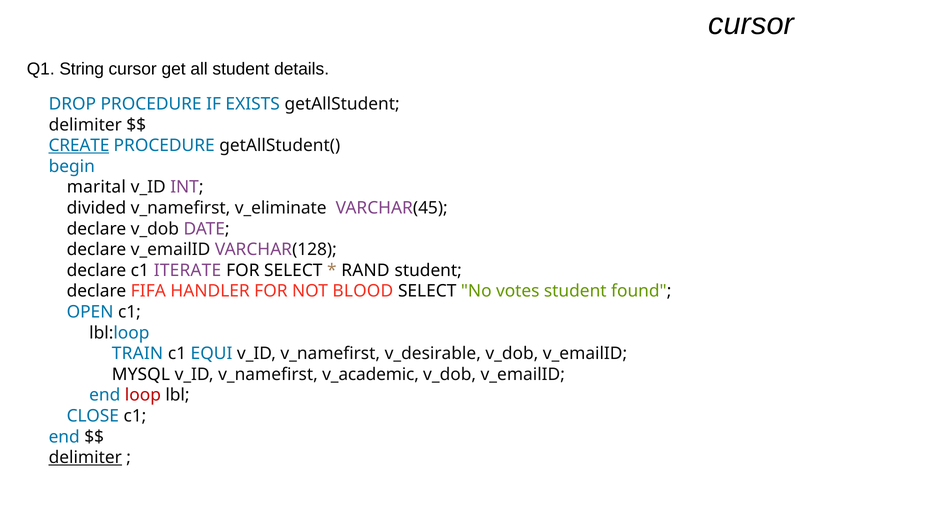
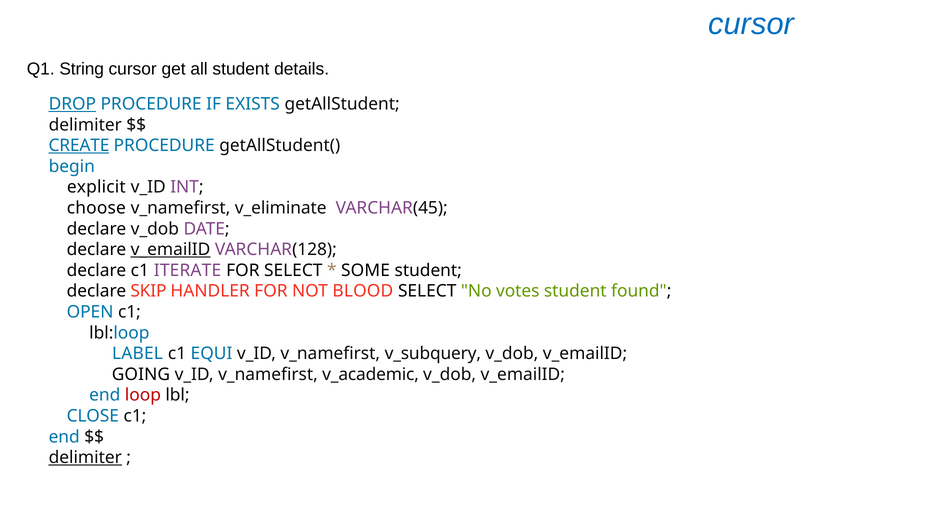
cursor colour: black -> blue (751, 24)
DROP underline: none -> present (72, 104)
marital: marital -> explicit (96, 187)
divided: divided -> choose (96, 208)
v_emailID underline: none -> present (171, 250)
RAND: RAND -> SOME (365, 271)
FIFA: FIFA -> SKIP (148, 291)
TRAIN: TRAIN -> LABEL (138, 354)
v_desirable: v_desirable -> v_subquery (433, 354)
MYSQL: MYSQL -> GOING (141, 375)
